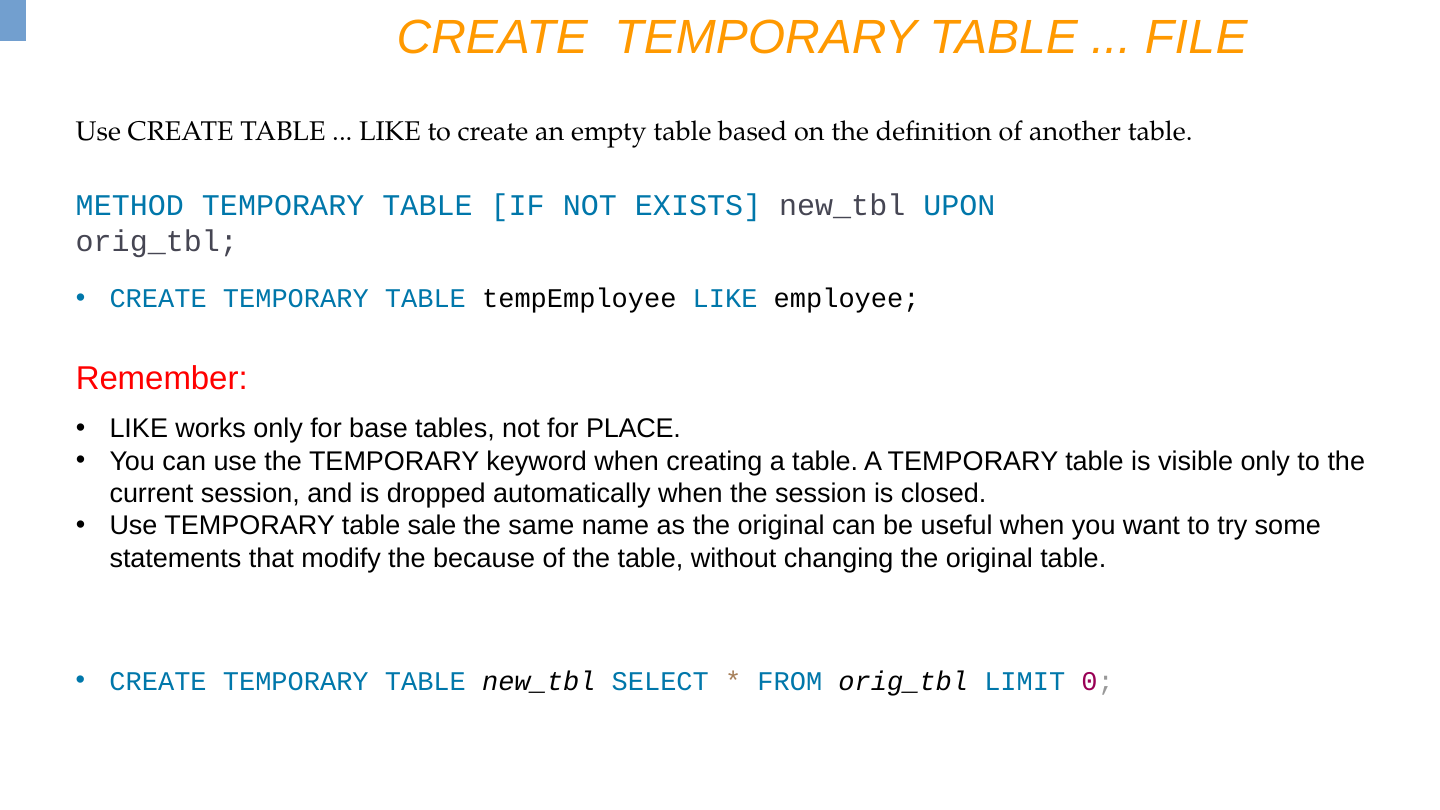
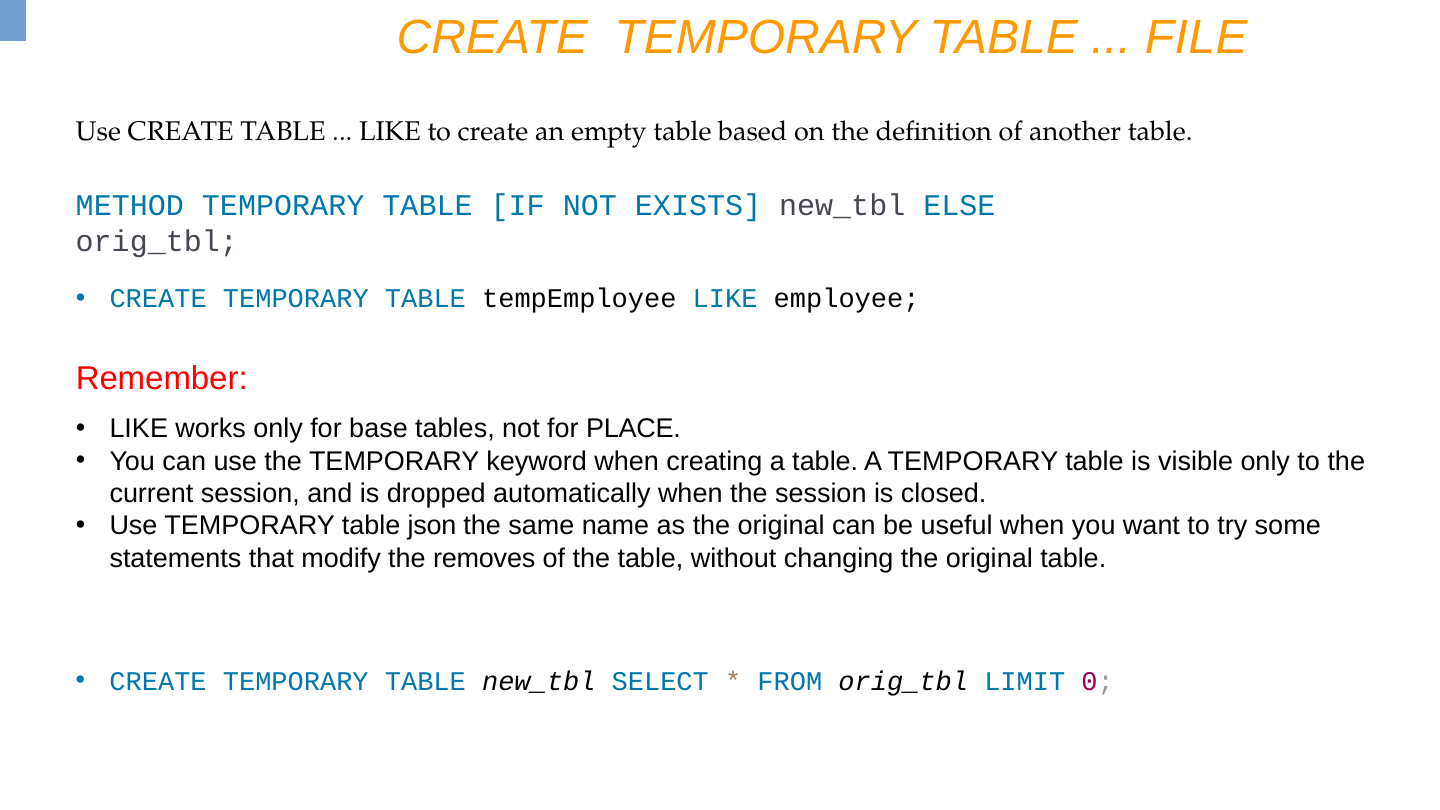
UPON: UPON -> ELSE (959, 206)
sale: sale -> json (432, 526)
because: because -> removes (484, 558)
